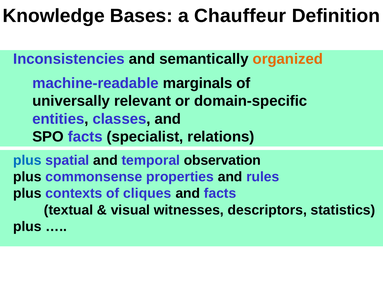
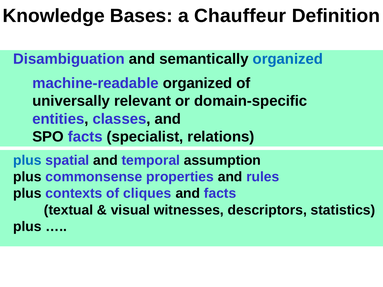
Inconsistencies: Inconsistencies -> Disambiguation (69, 59)
organized colour: orange -> blue (288, 59)
machine-readable marginals: marginals -> organized (198, 83)
observation: observation -> assumption (222, 160)
